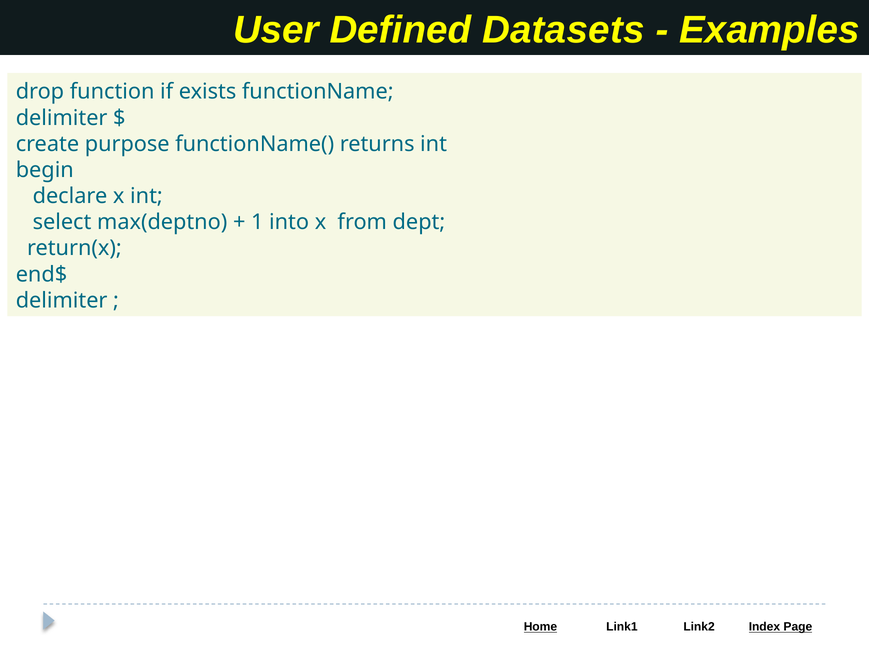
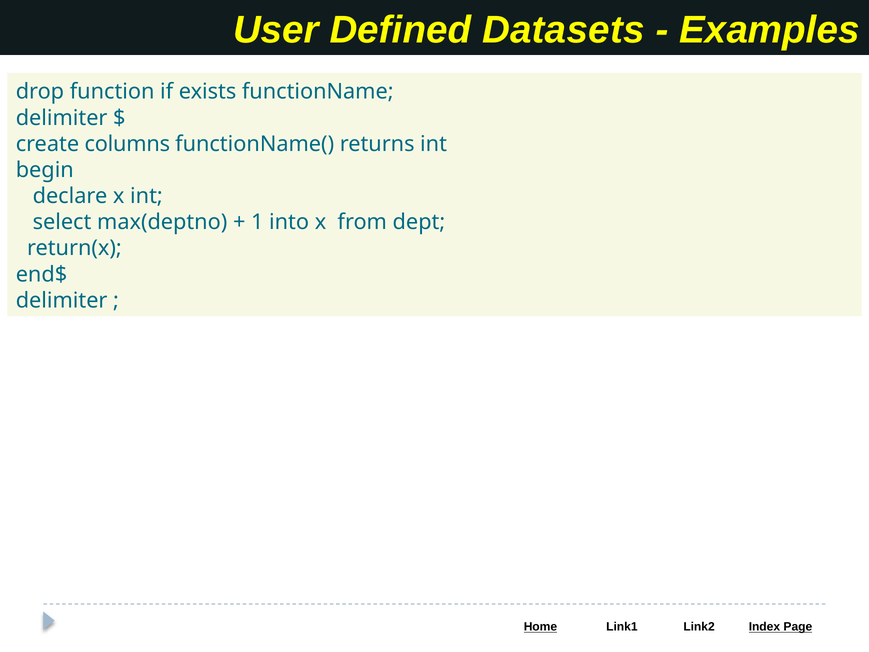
purpose: purpose -> columns (127, 144)
